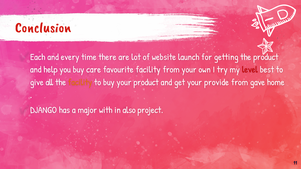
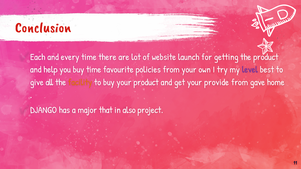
buy care: care -> time (94, 70)
favourite facility: facility -> policies (148, 70)
level colour: red -> purple (250, 70)
with: with -> that (106, 110)
